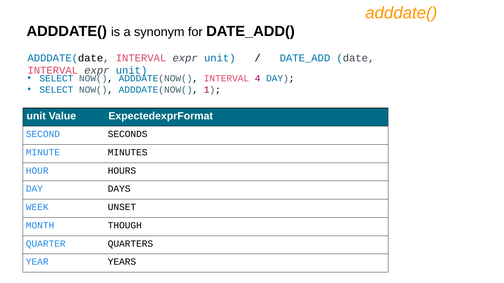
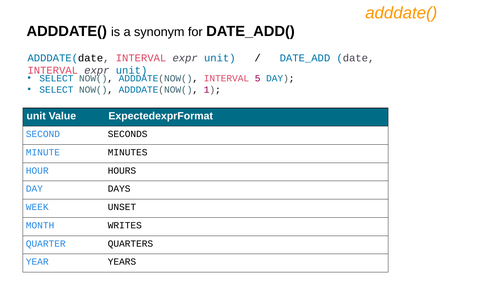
4: 4 -> 5 (258, 78)
THOUGH: THOUGH -> WRITES (125, 226)
